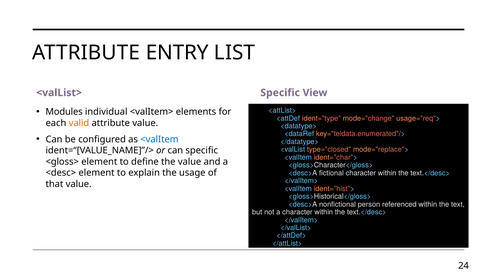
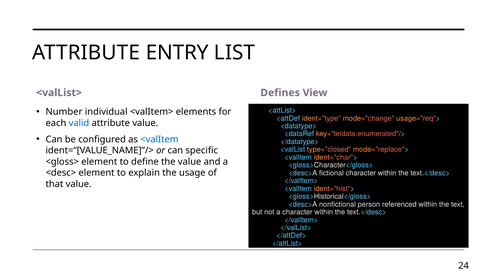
Specific: Specific -> Defines (280, 93)
Modules: Modules -> Number (64, 112)
valid colour: orange -> blue (79, 123)
